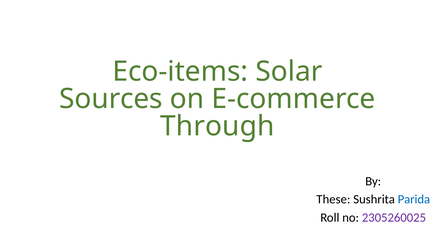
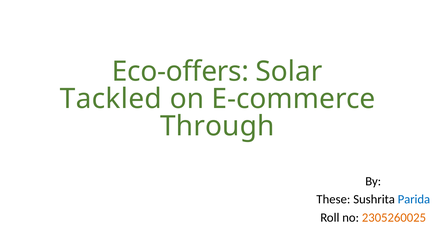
Eco-items: Eco-items -> Eco-offers (180, 71)
Sources: Sources -> Tackled (111, 99)
2305260025 colour: purple -> orange (394, 217)
